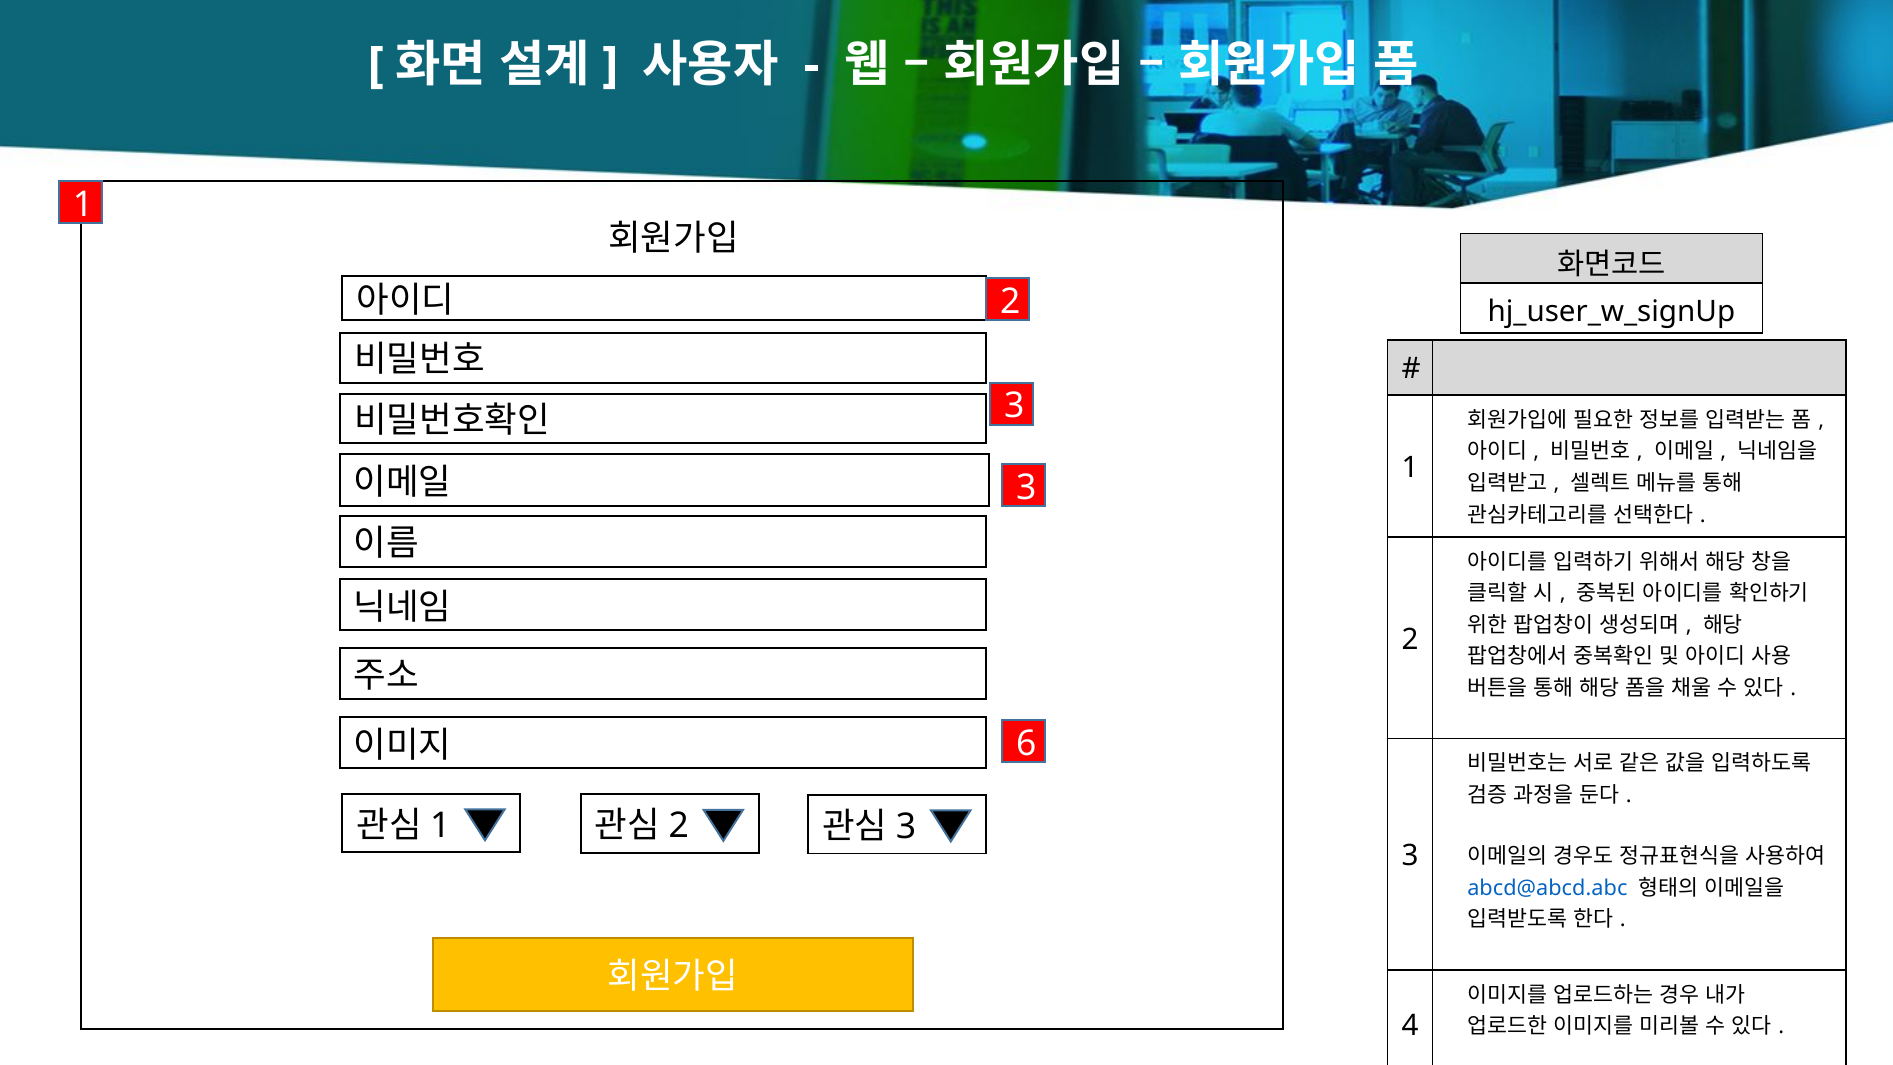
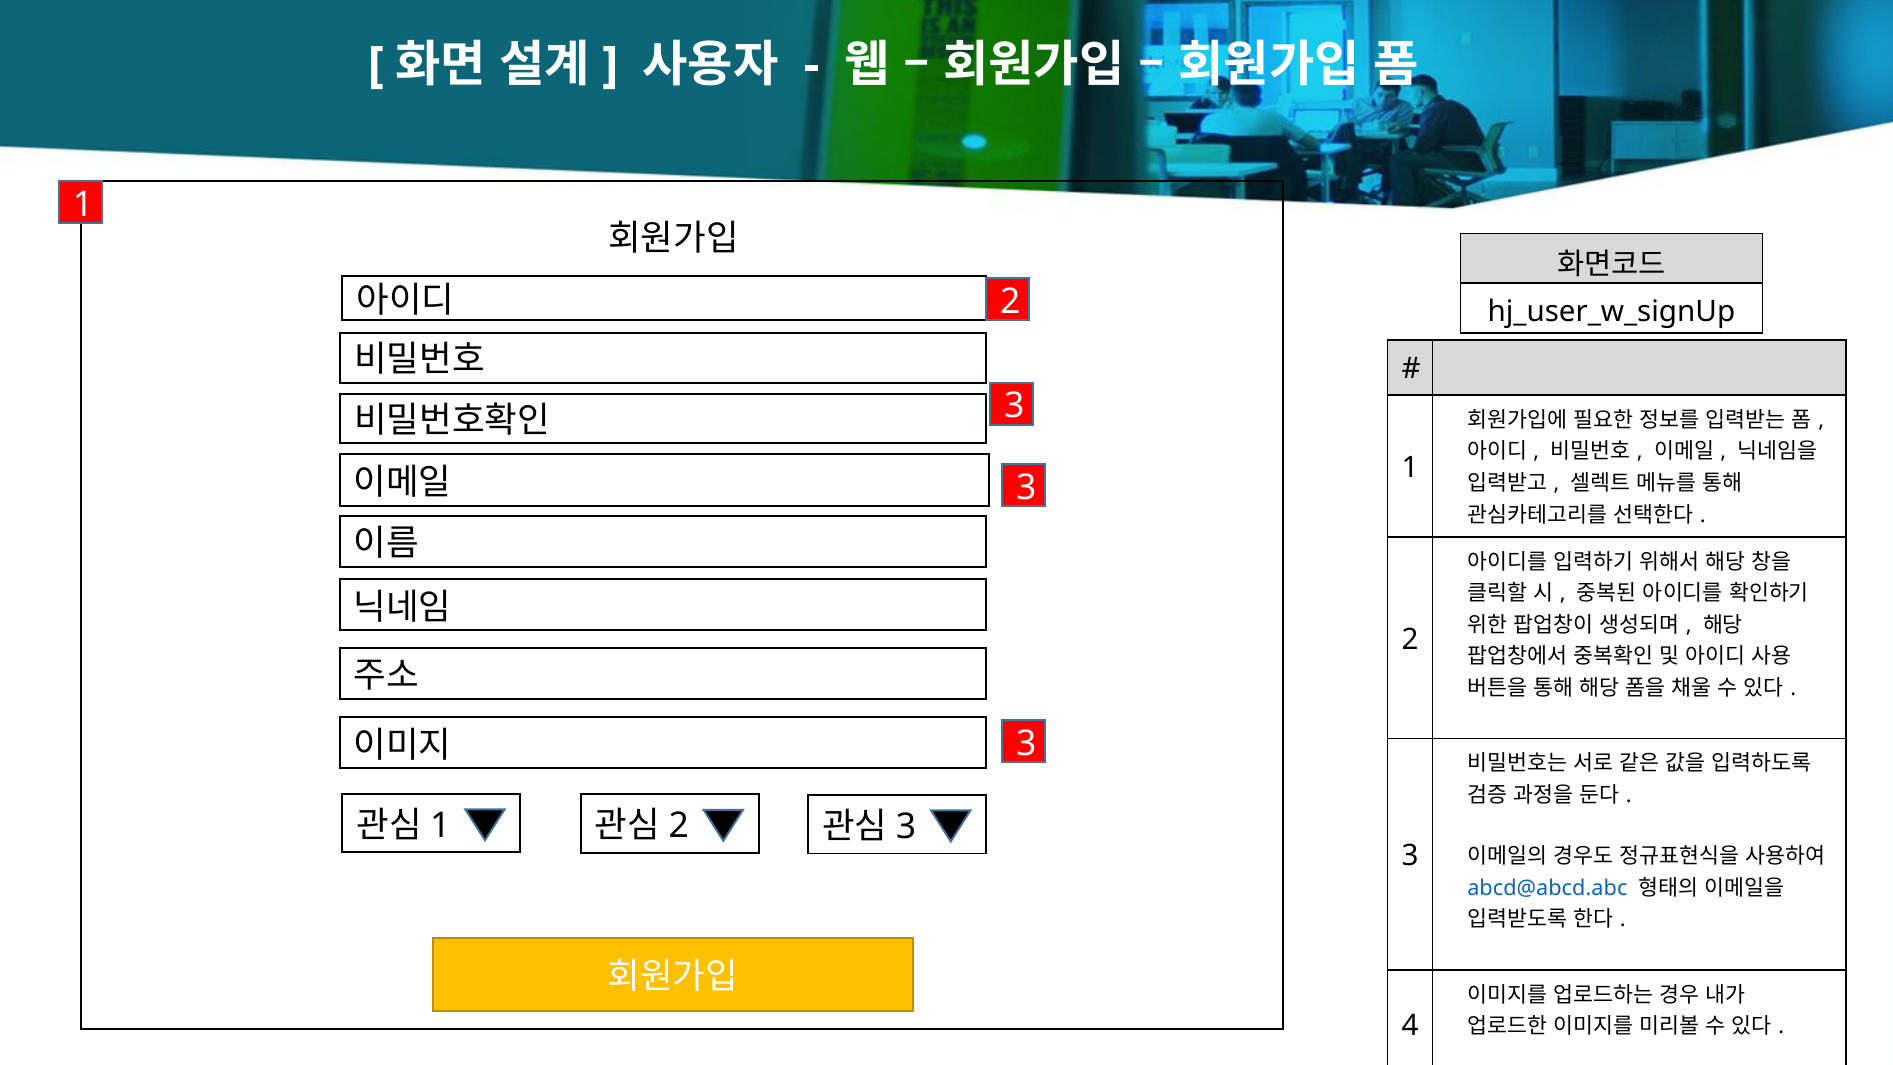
6: 6 -> 3 (1026, 743)
